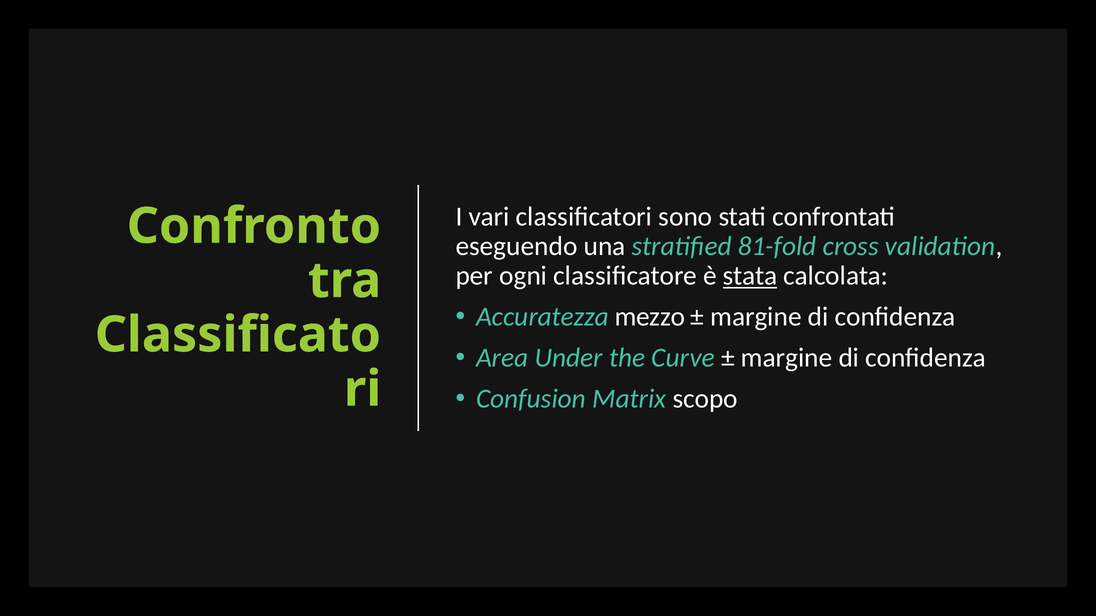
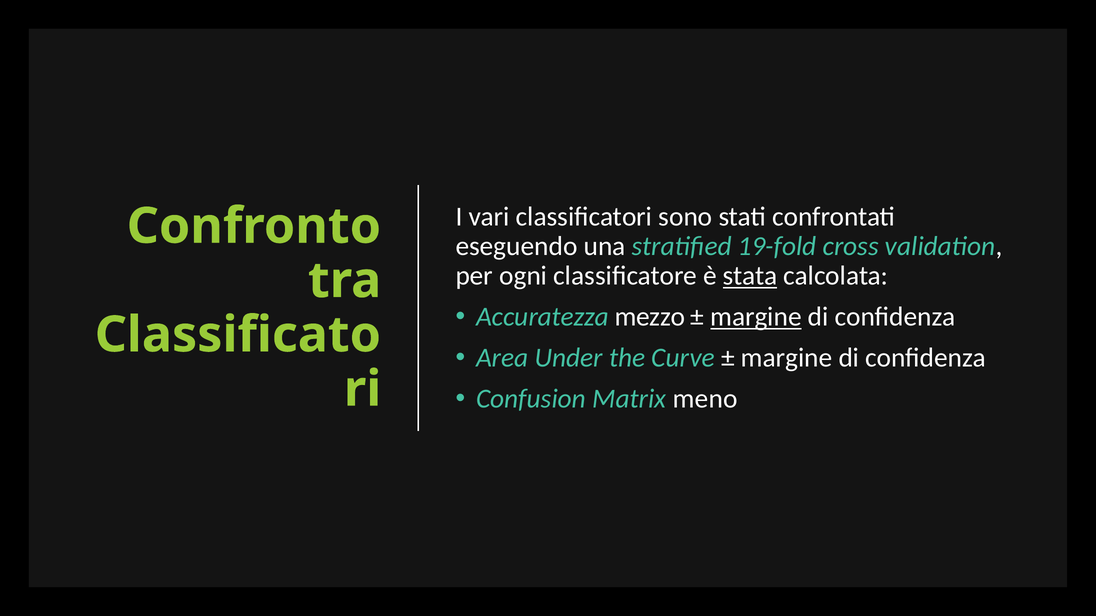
81-fold: 81-fold -> 19-fold (777, 247)
margine underline: none -> present (756, 317)
scopo: scopo -> meno (705, 399)
